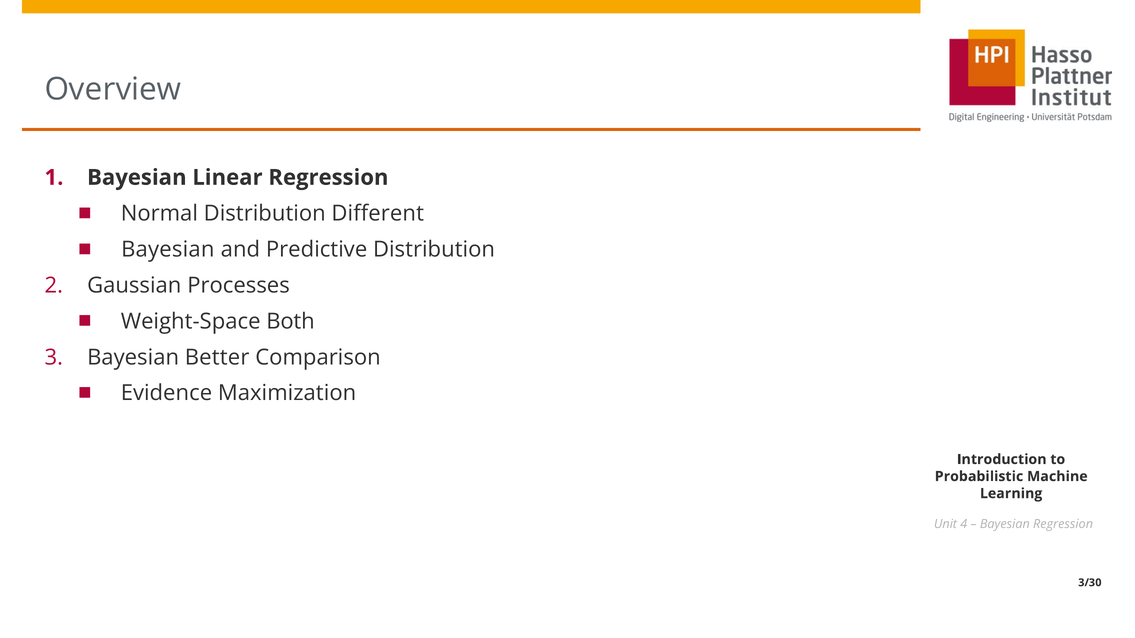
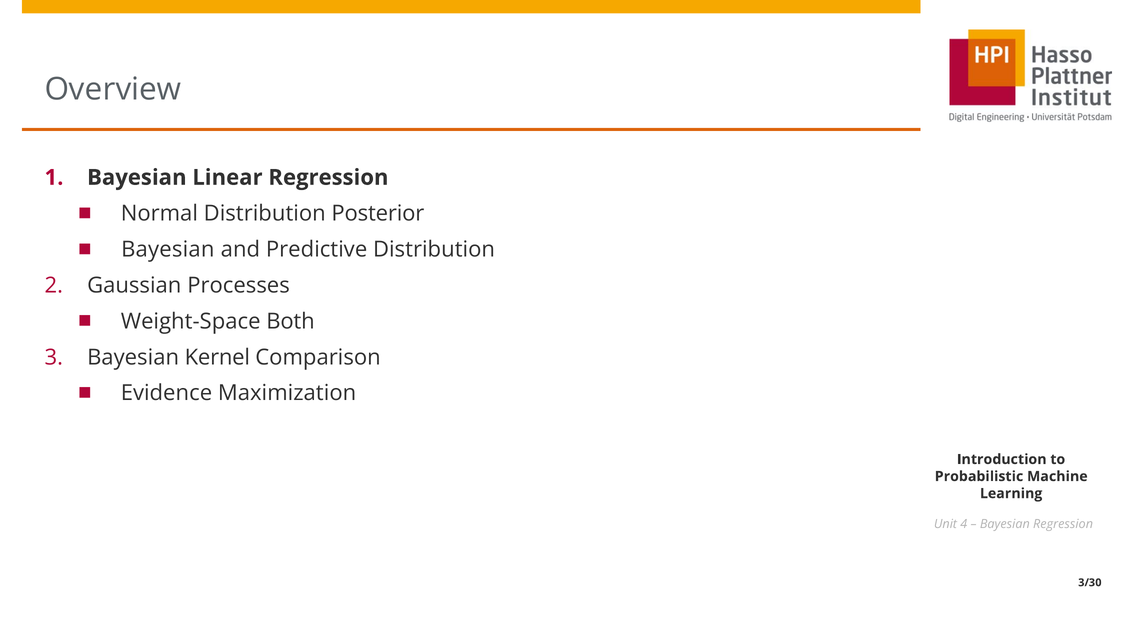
Different: Different -> Posterior (378, 214)
Better: Better -> Kernel (217, 357)
